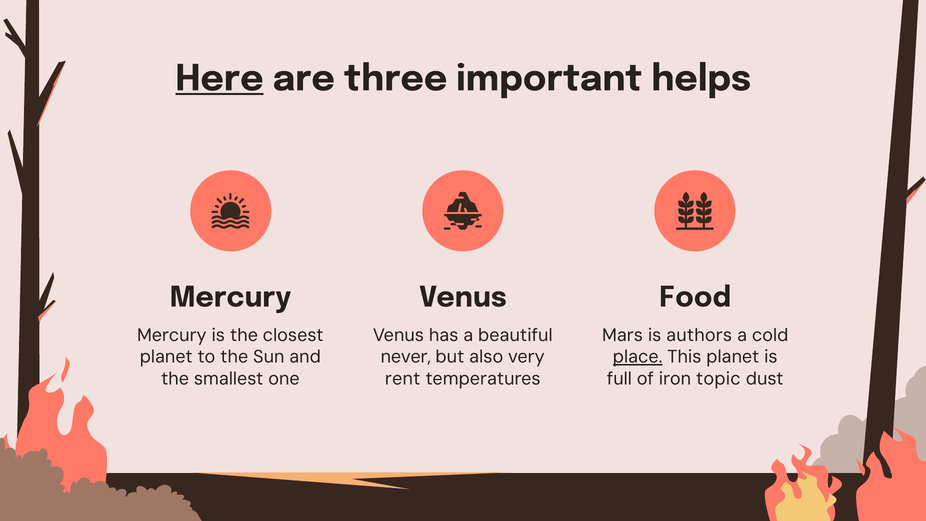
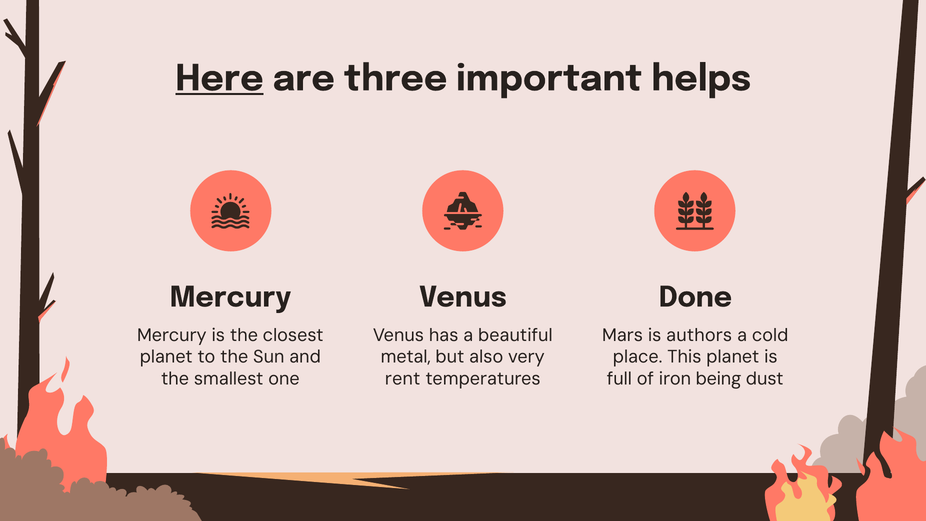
Food: Food -> Done (695, 297)
never: never -> metal (406, 357)
place underline: present -> none (638, 357)
topic: topic -> being (719, 379)
